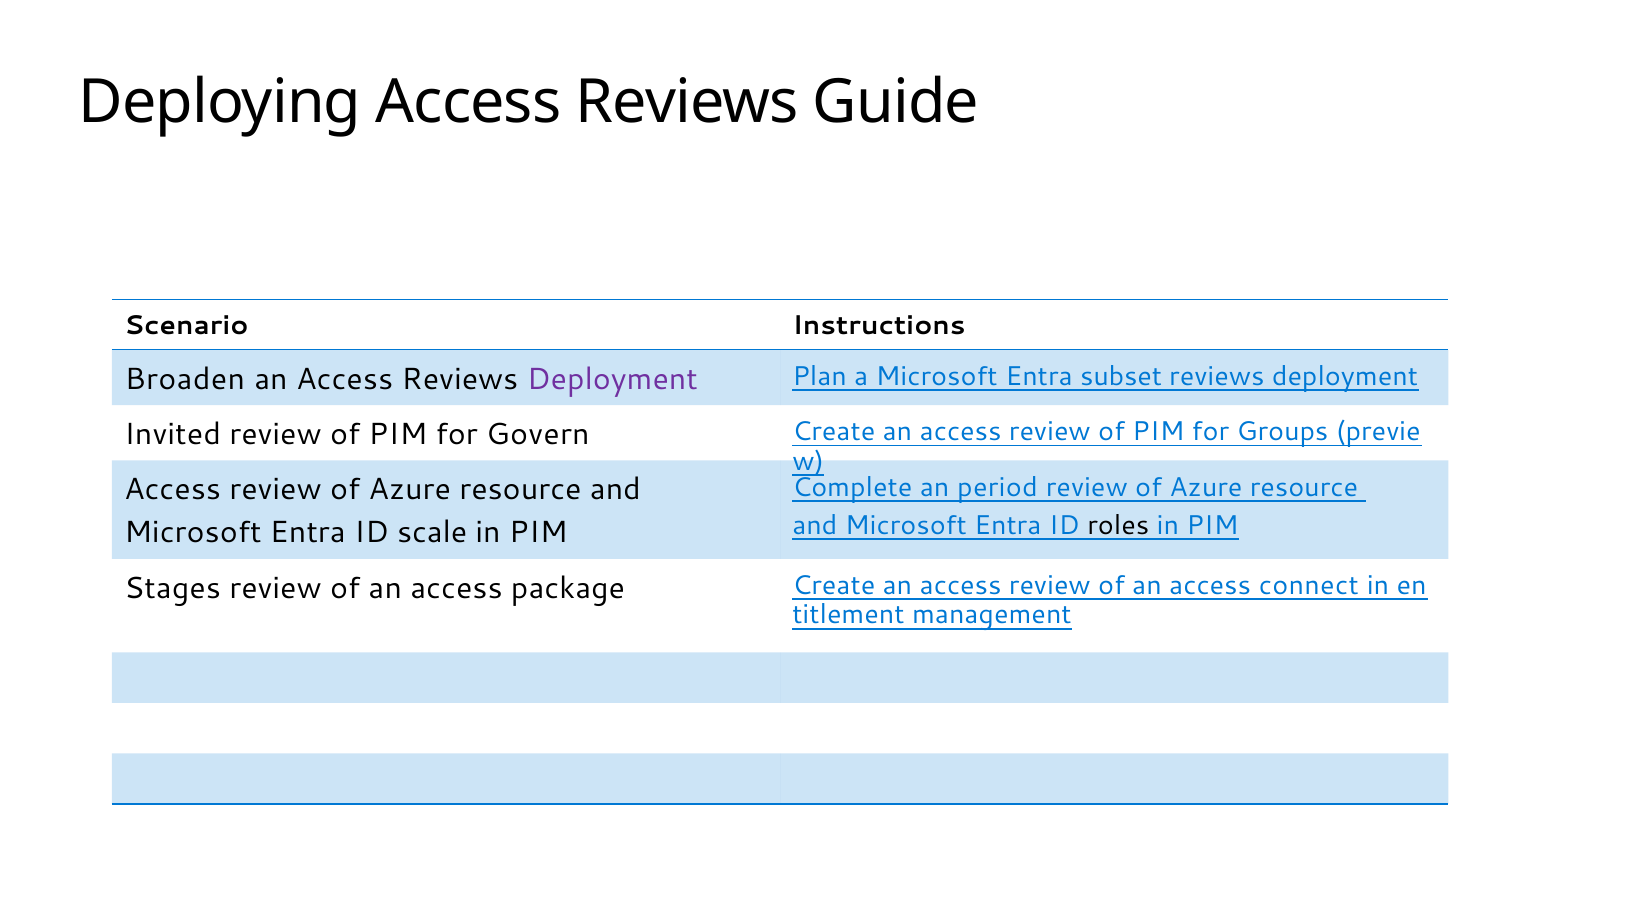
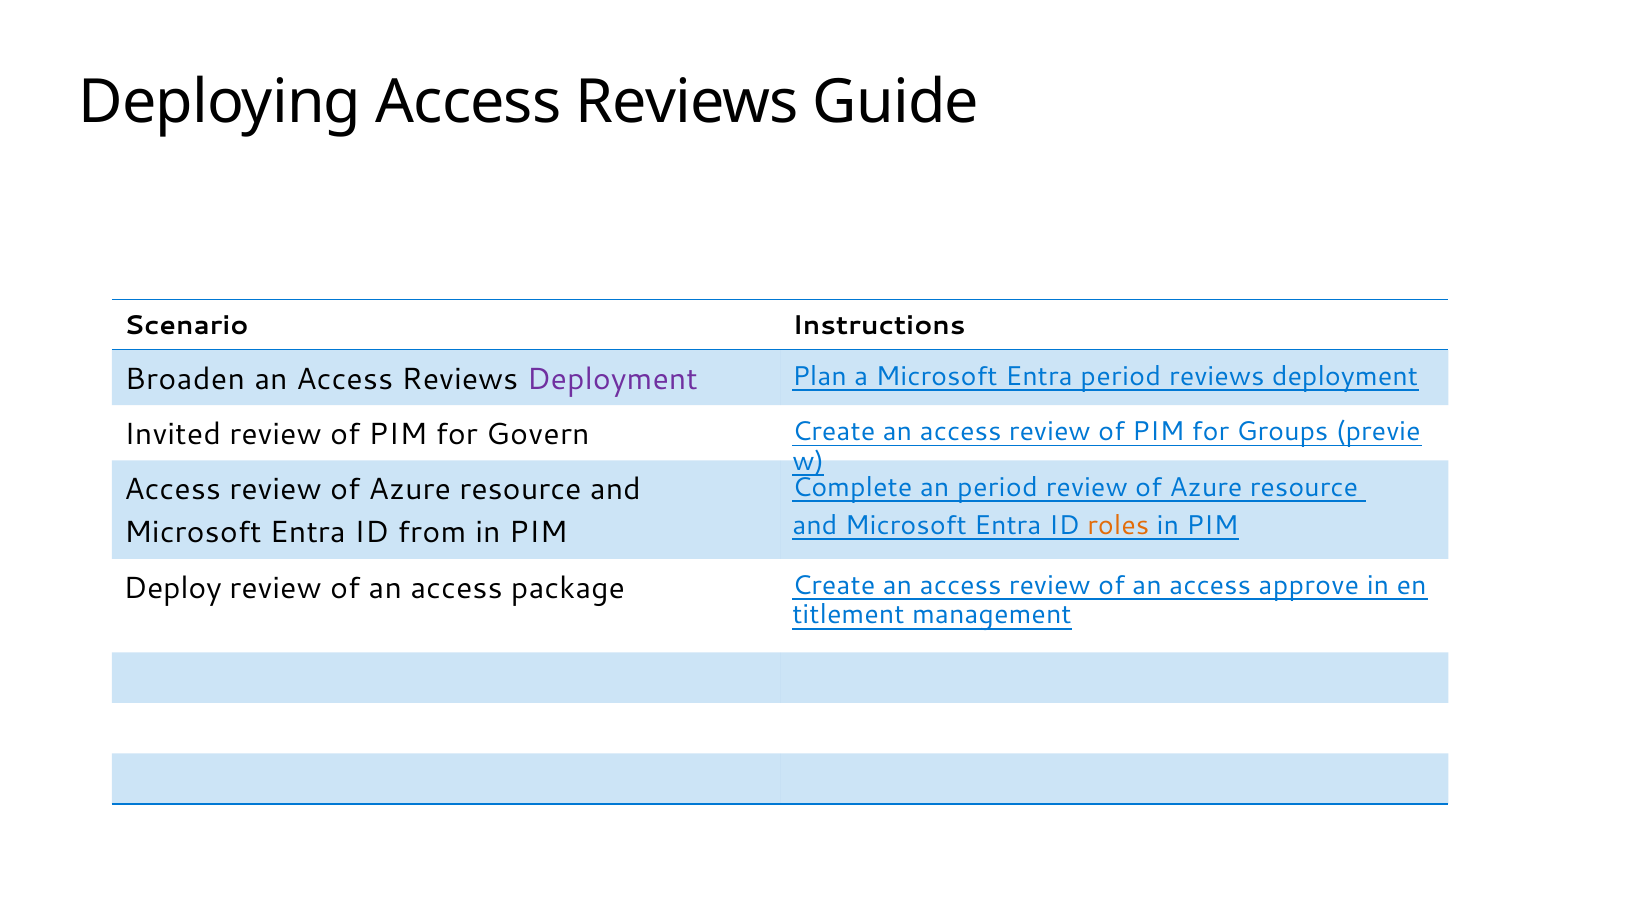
Entra subset: subset -> period (1121, 376)
roles colour: black -> orange (1118, 525)
scale: scale -> from (432, 533)
Stages: Stages -> Deploy (173, 588)
connect: connect -> approve (1309, 586)
